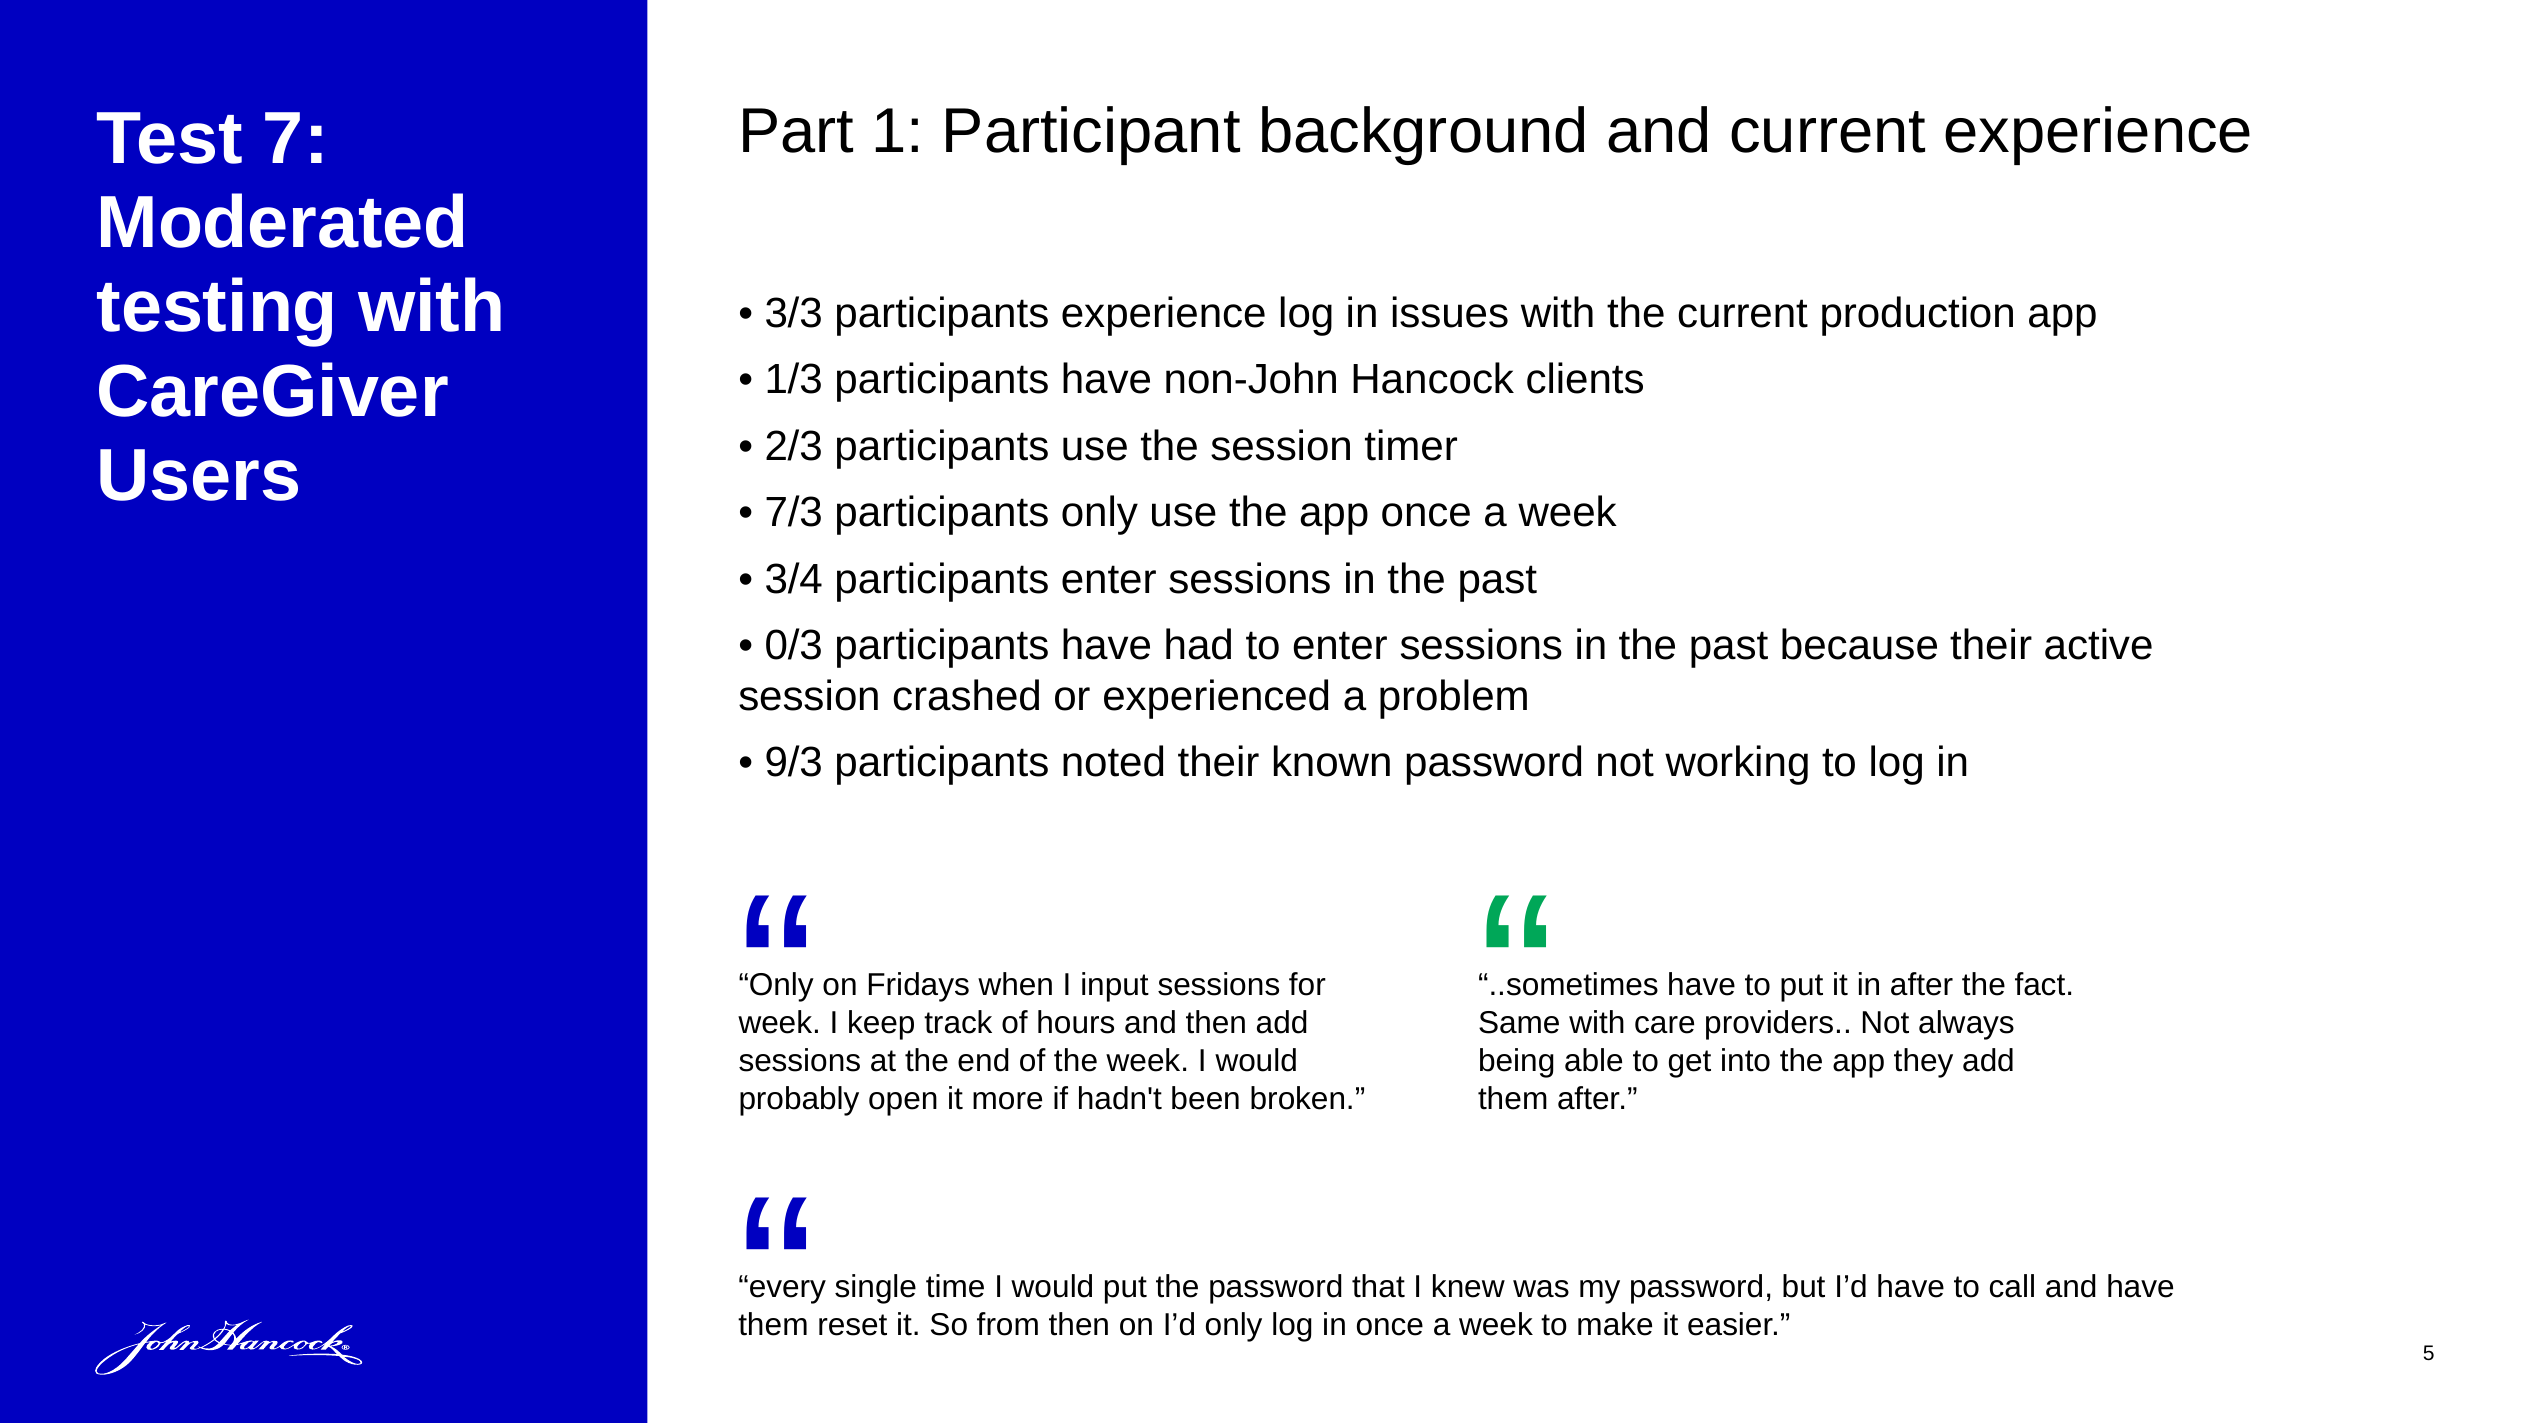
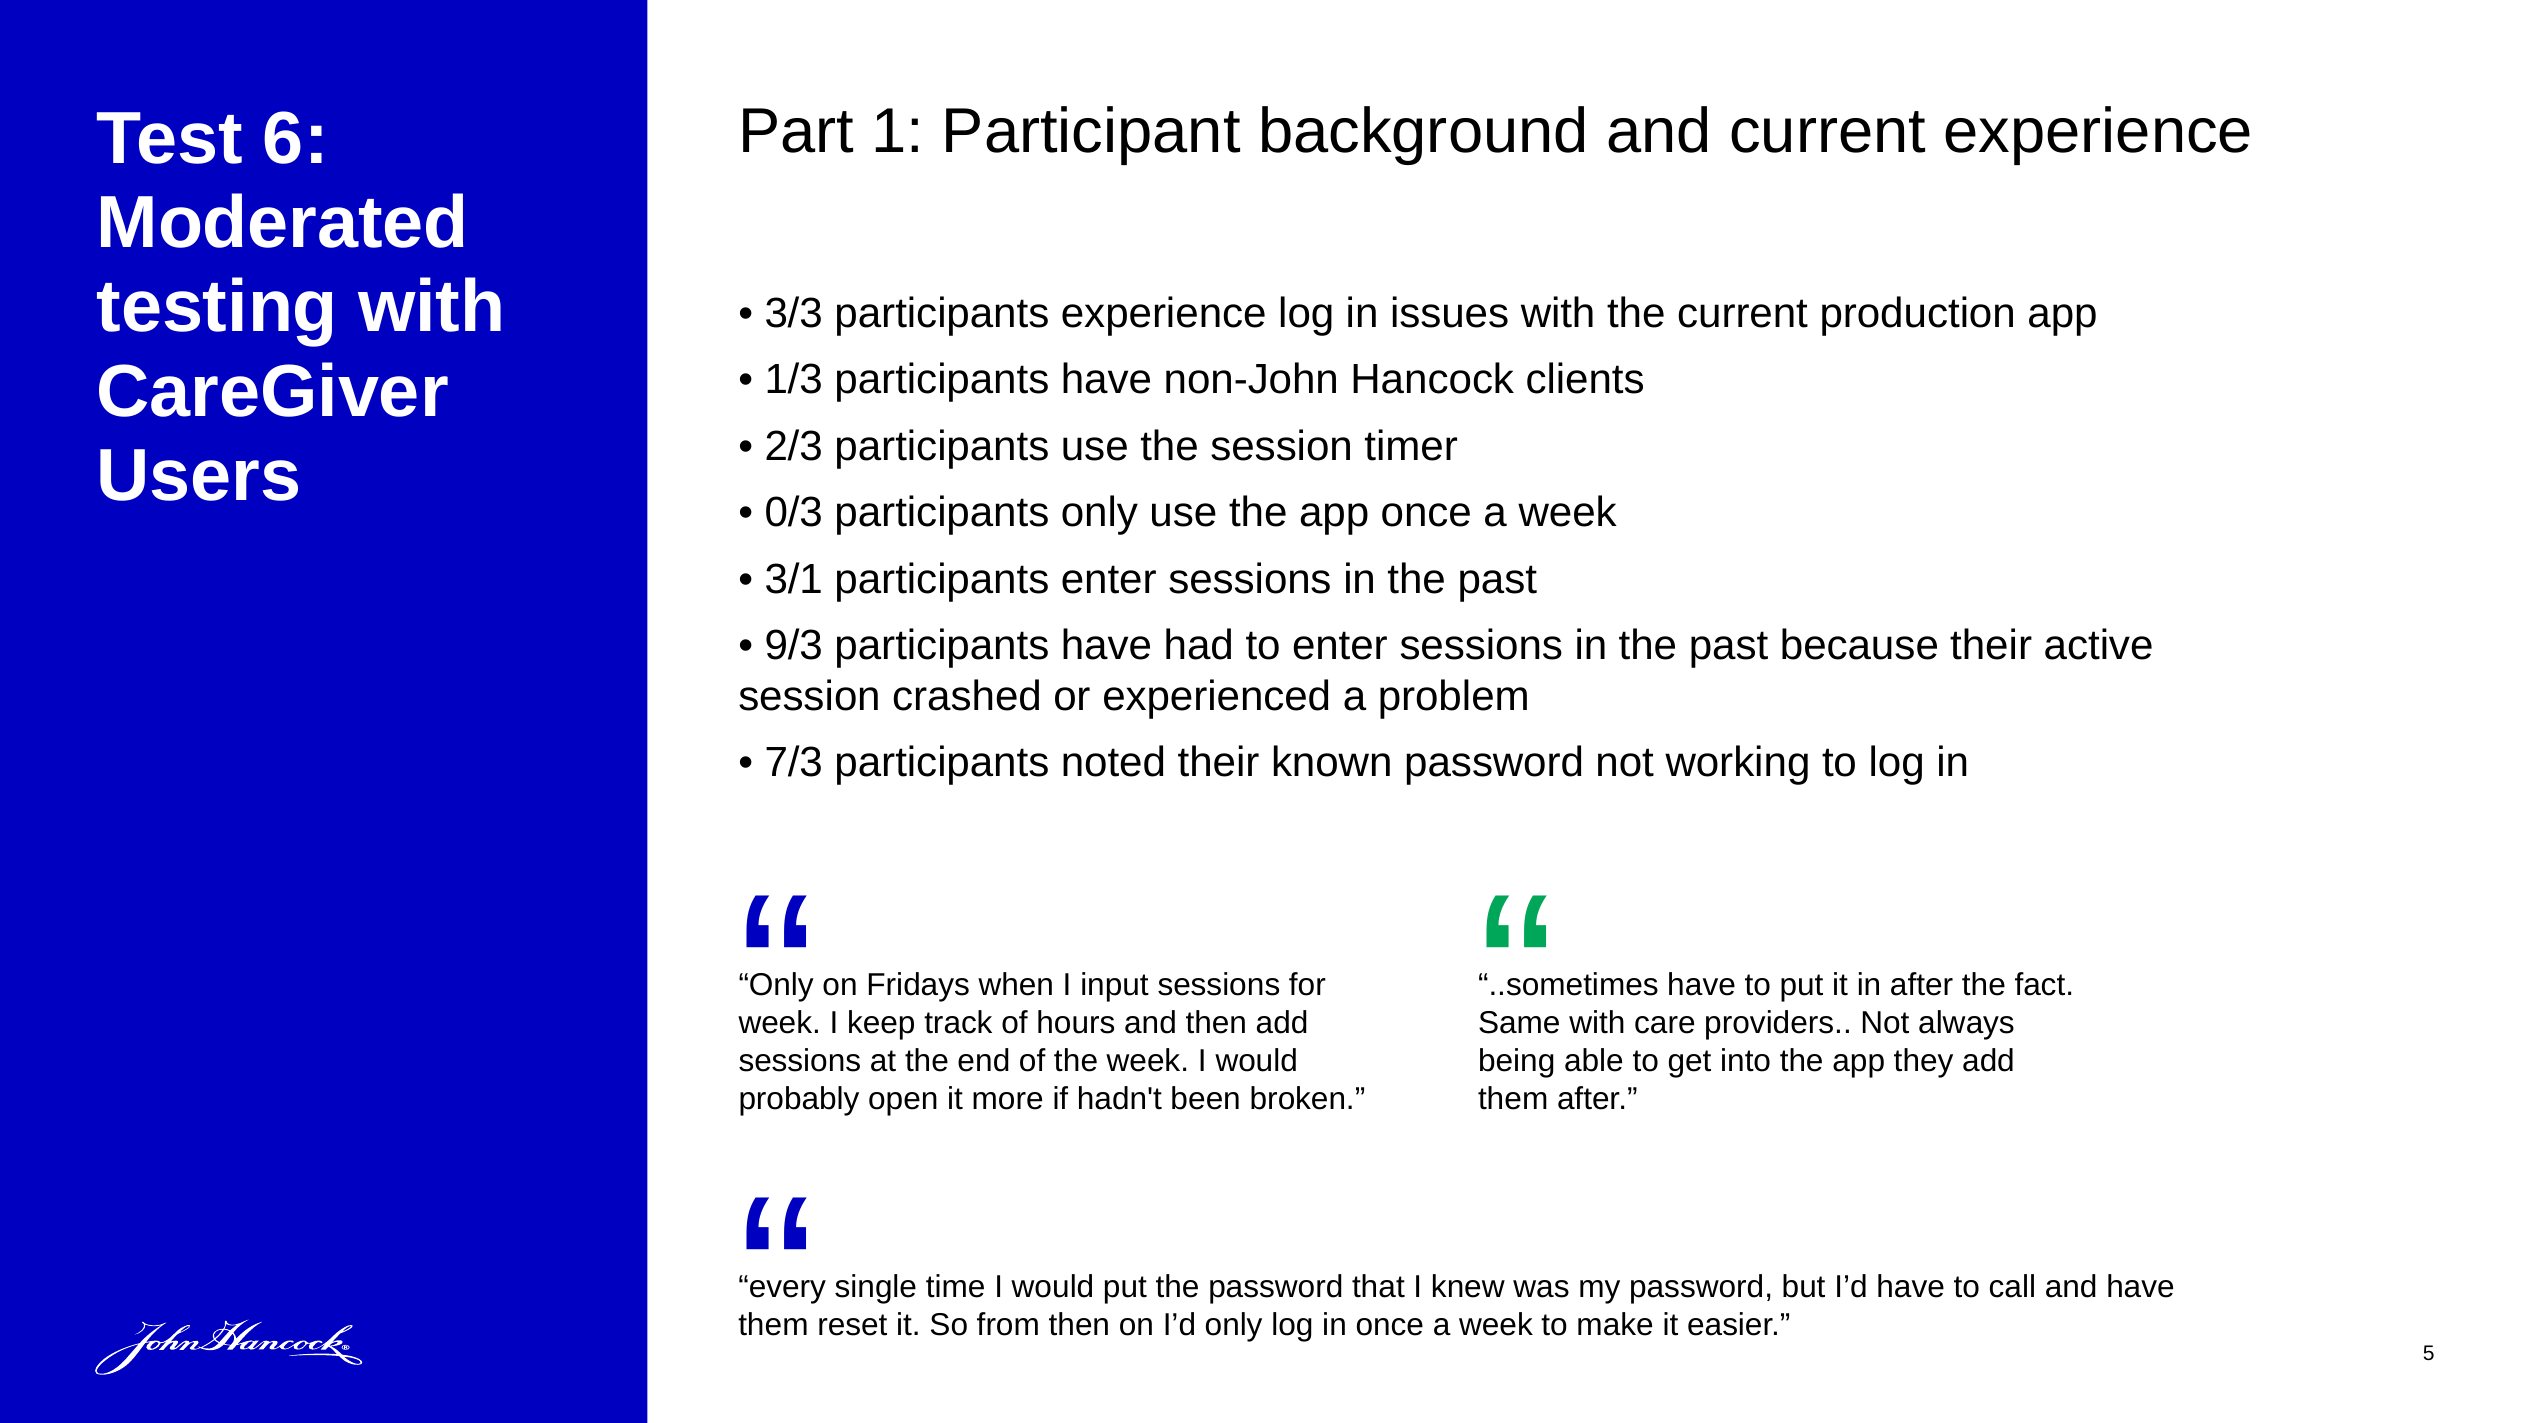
7: 7 -> 6 (296, 139)
7/3: 7/3 -> 0/3 (794, 513)
3/4: 3/4 -> 3/1 (794, 579)
0/3: 0/3 -> 9/3 (794, 646)
9/3: 9/3 -> 7/3 (794, 763)
